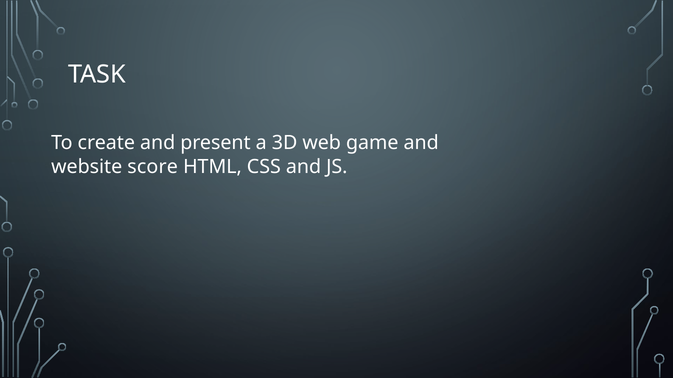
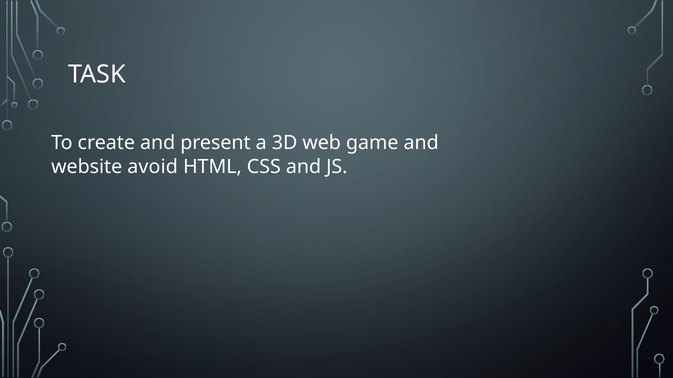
score: score -> avoid (153, 167)
